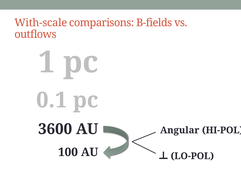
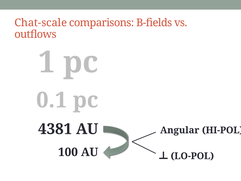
With-scale: With-scale -> Chat-scale (41, 23)
3600: 3600 -> 4381 (55, 129)
